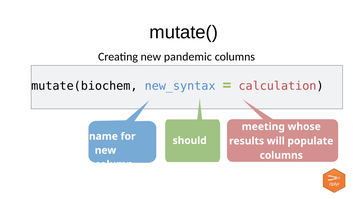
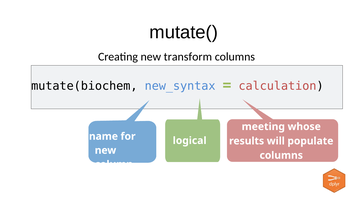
pandemic: pandemic -> transform (188, 57)
should: should -> logical (190, 140)
